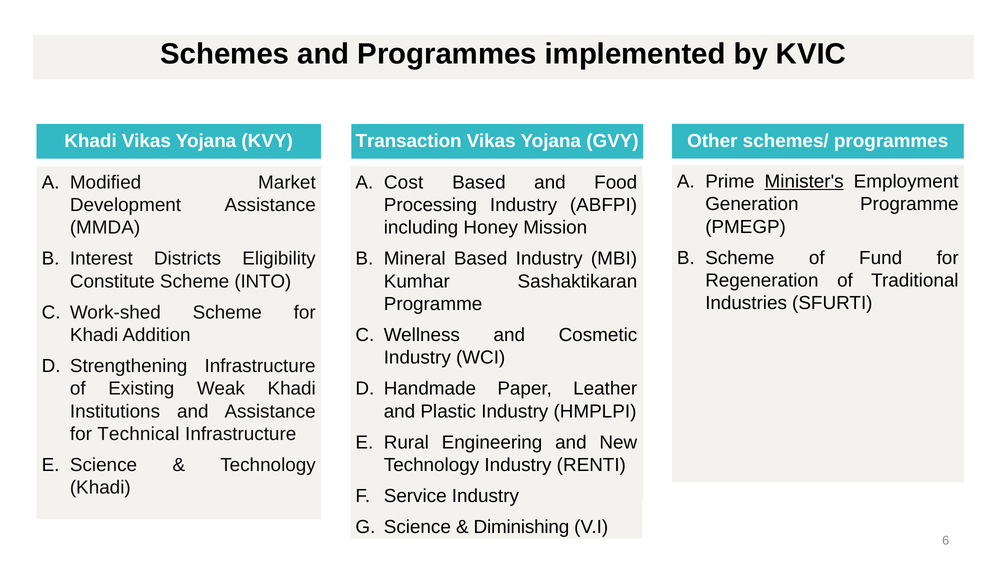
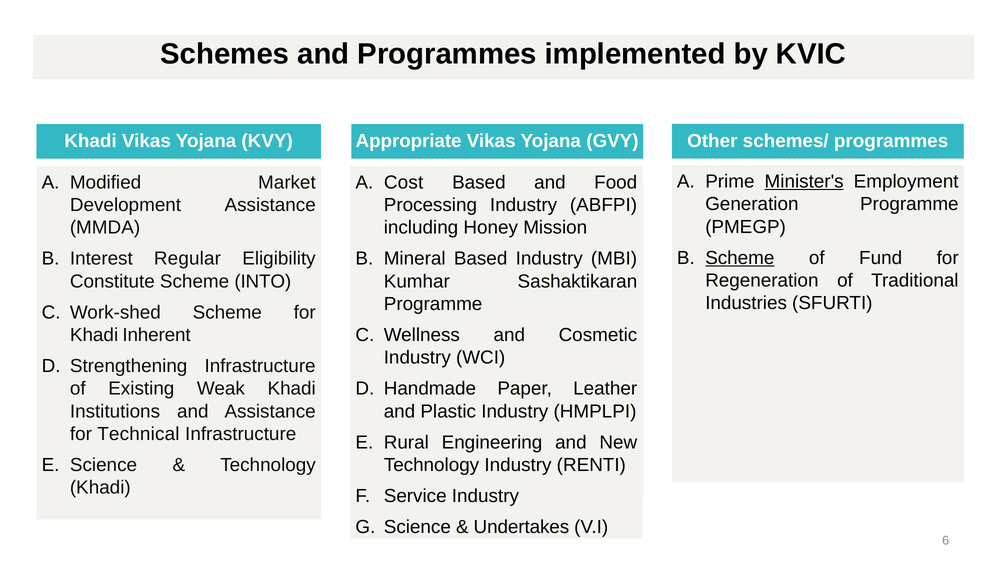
Transaction: Transaction -> Appropriate (409, 141)
Scheme underline: none -> present (740, 258)
Districts: Districts -> Regular (187, 259)
Addition: Addition -> Inherent (157, 335)
Diminishing: Diminishing -> Undertakes (521, 527)
